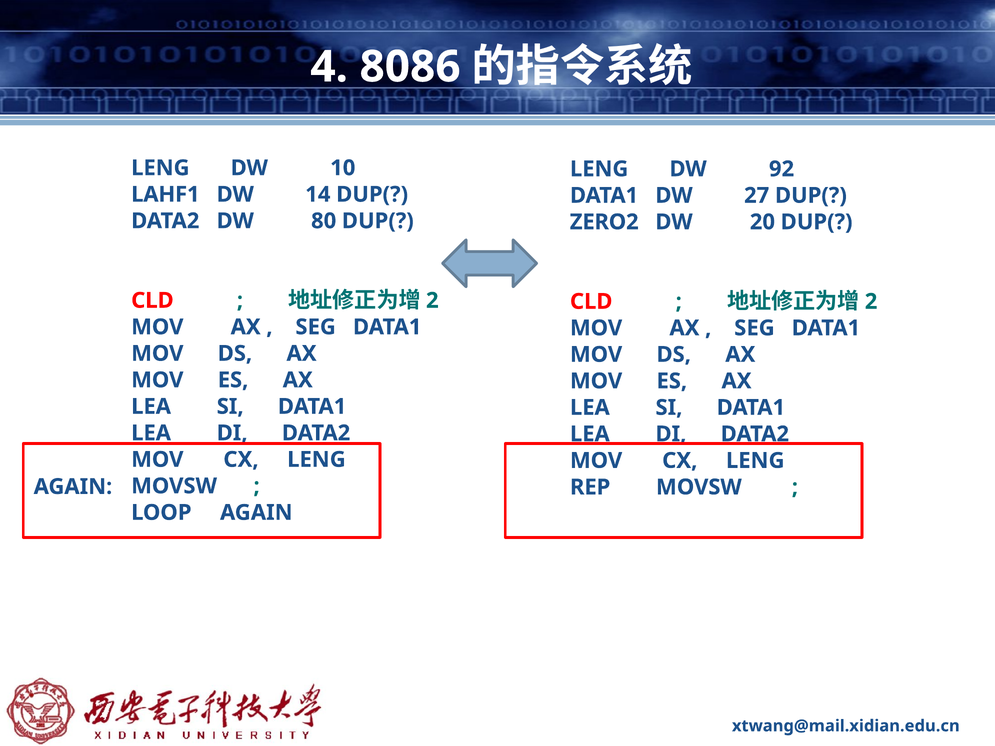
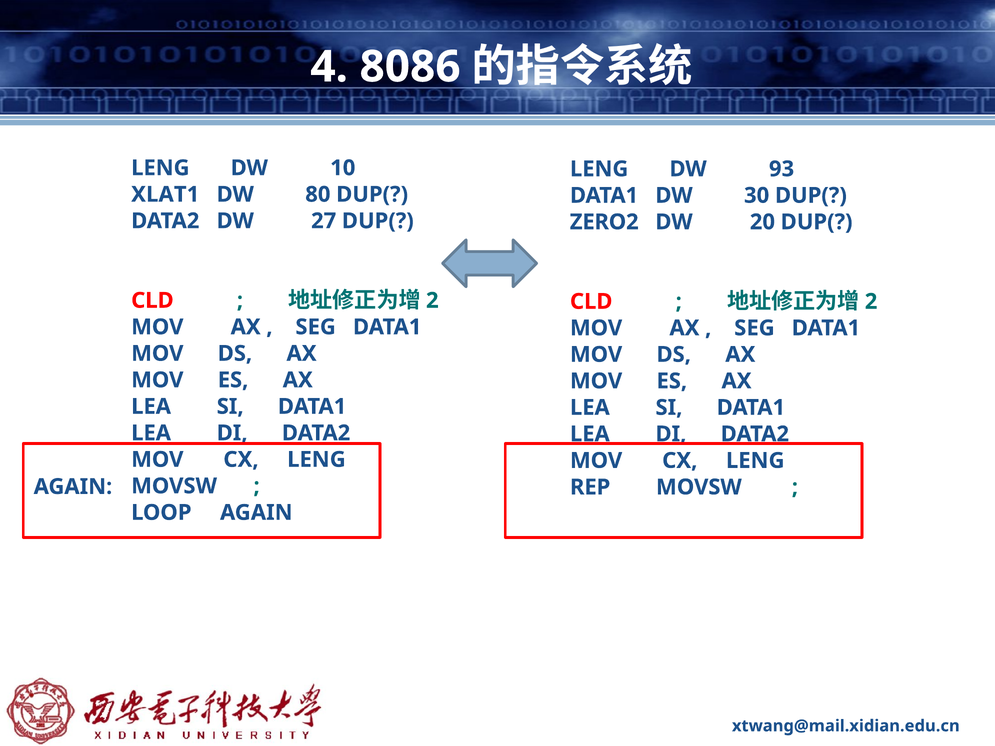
92: 92 -> 93 (782, 169)
LAHF1: LAHF1 -> XLAT1 (165, 194)
14: 14 -> 80 (318, 194)
27: 27 -> 30 (757, 196)
80: 80 -> 27 (324, 221)
